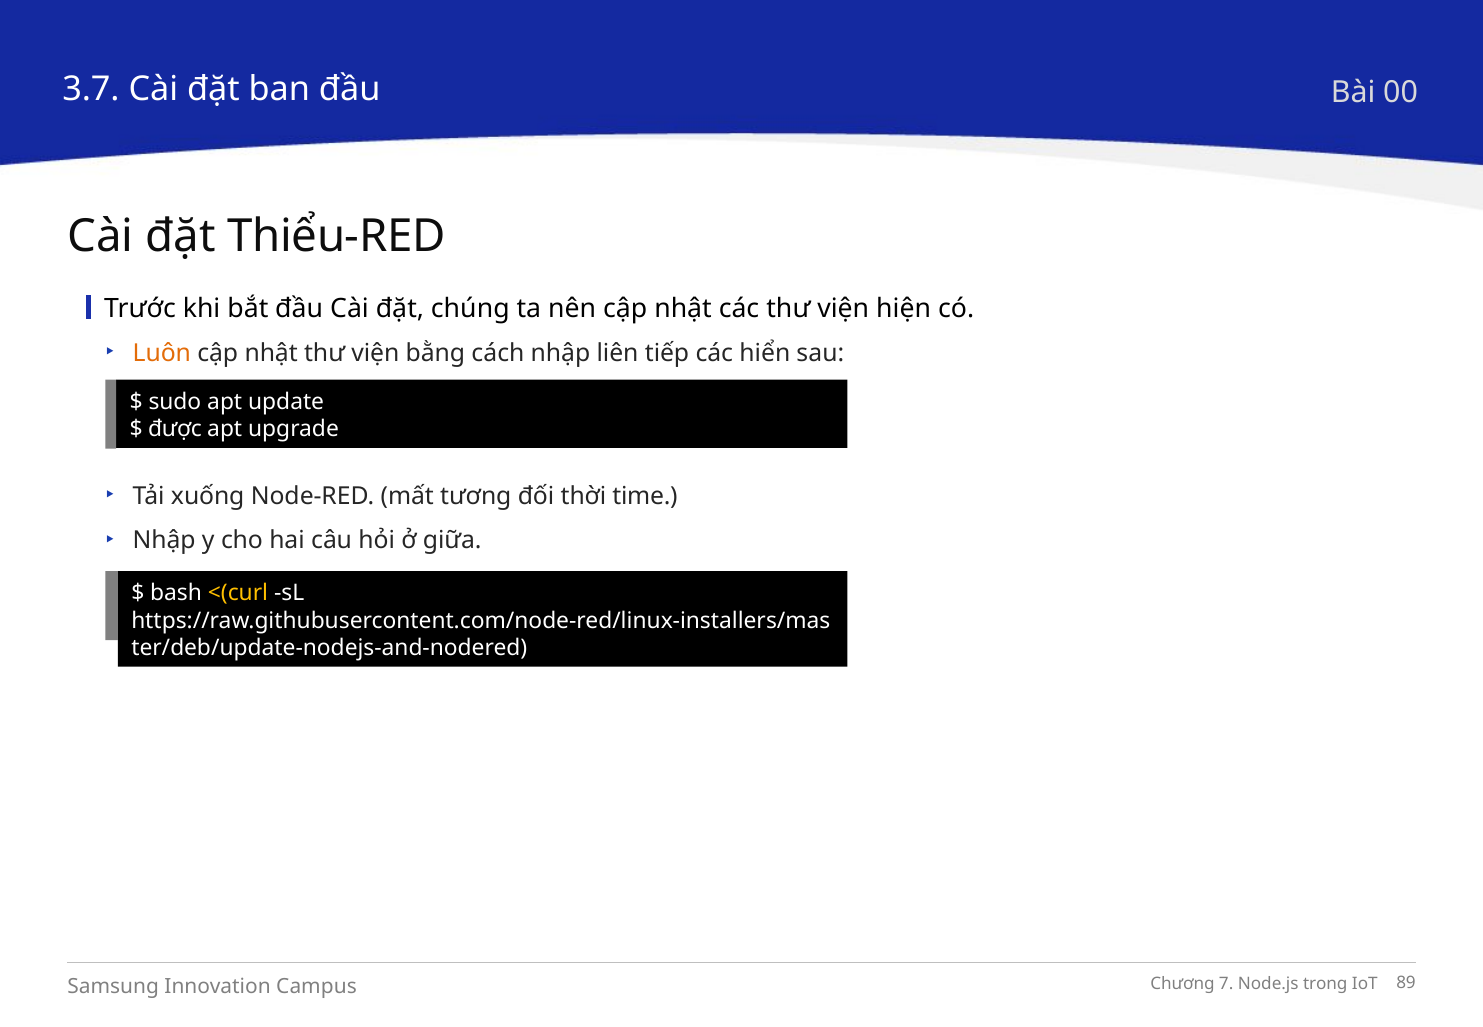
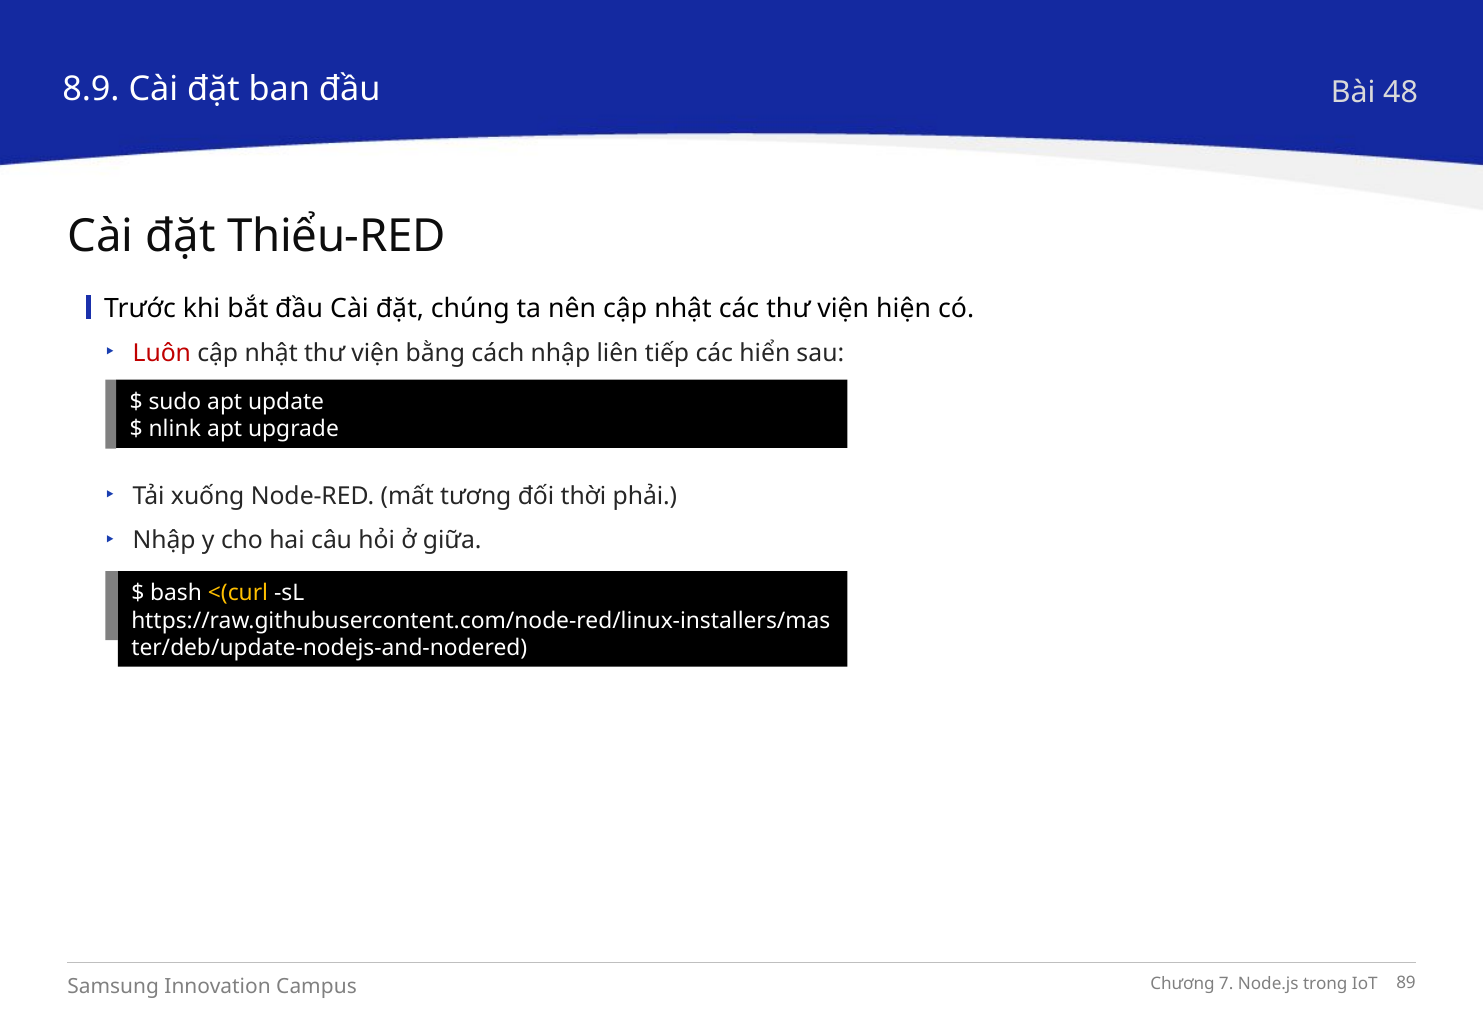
3.7: 3.7 -> 8.9 (91, 90)
00: 00 -> 48 (1401, 92)
Luôn colour: orange -> red (162, 353)
được: được -> nlink (175, 429)
time: time -> phải (645, 496)
